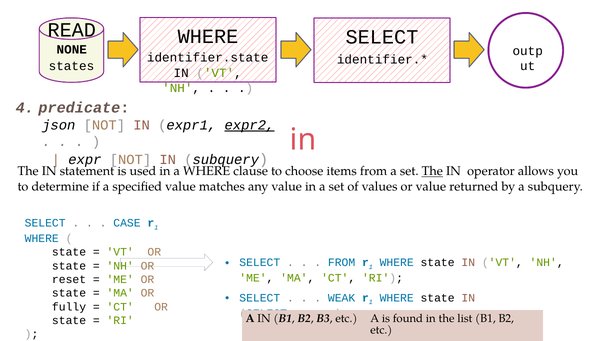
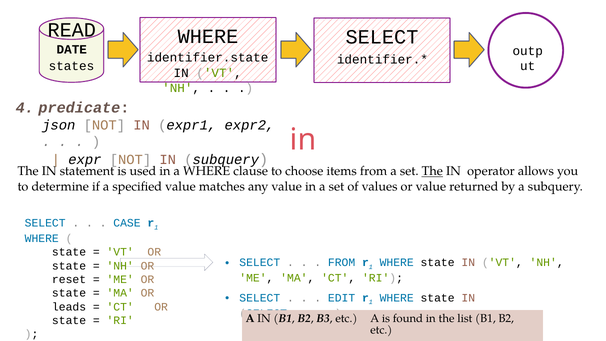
NONE: NONE -> DATE (72, 49)
expr2 underline: present -> none (250, 125)
WEAK: WEAK -> EDIT (342, 298)
fully: fully -> leads (69, 307)
